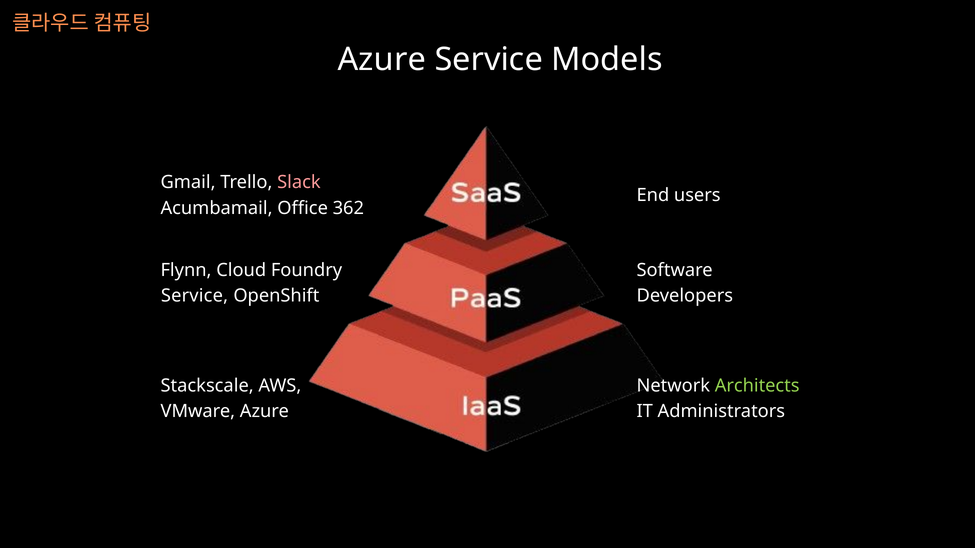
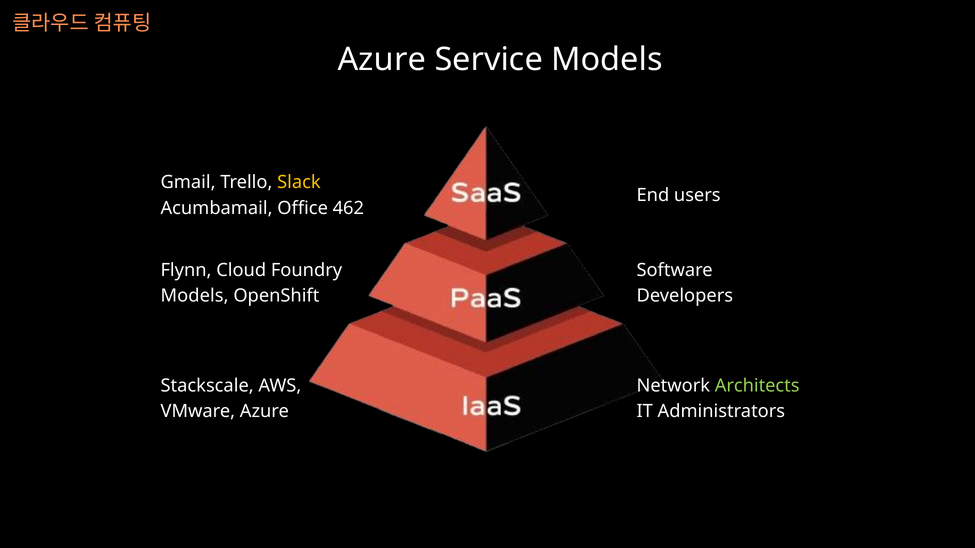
Slack colour: pink -> yellow (299, 183)
362: 362 -> 462 (348, 208)
Service: Service -> Models (195, 296)
